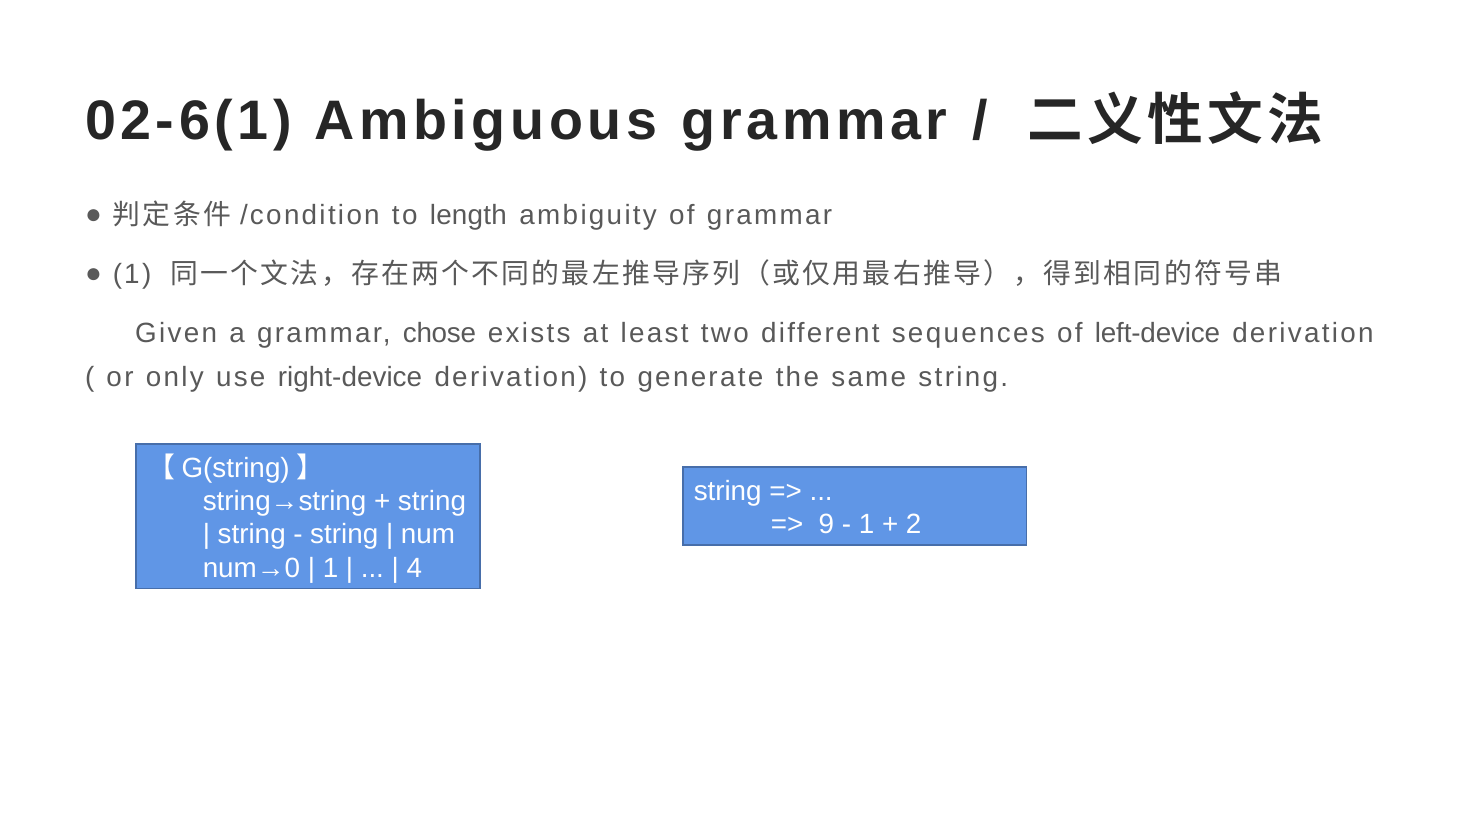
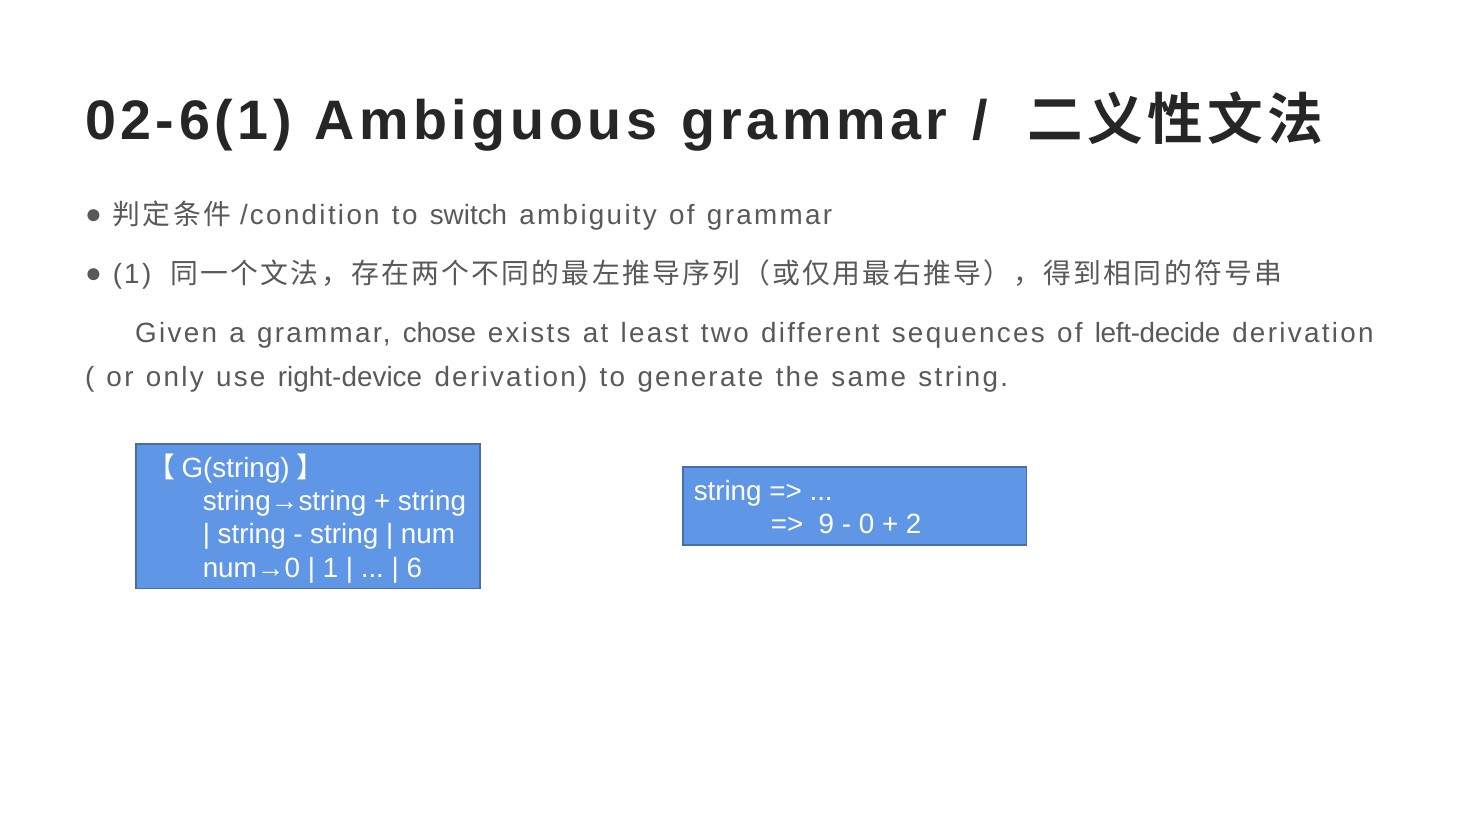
length: length -> switch (468, 216)
left-device: left-device -> left-decide (1158, 333)
1: 1 -> 0 (867, 524)
4: 4 -> 6 (414, 568)
